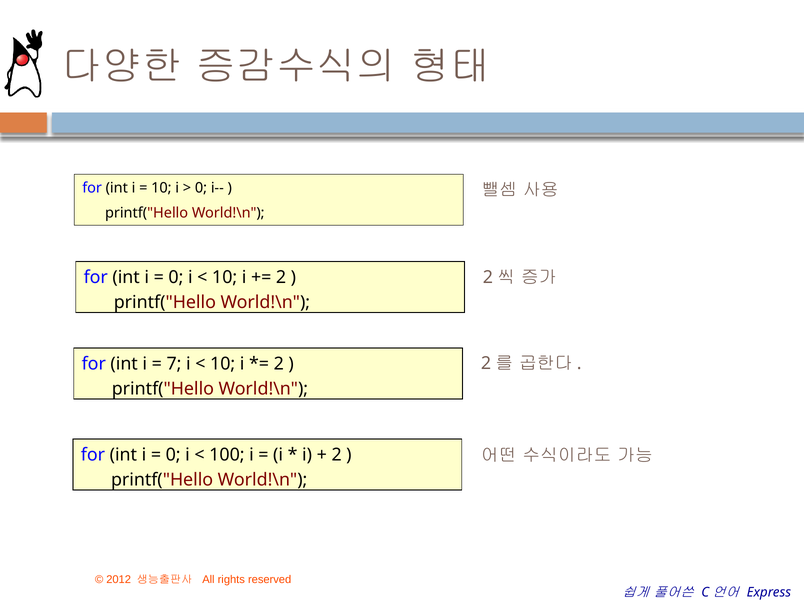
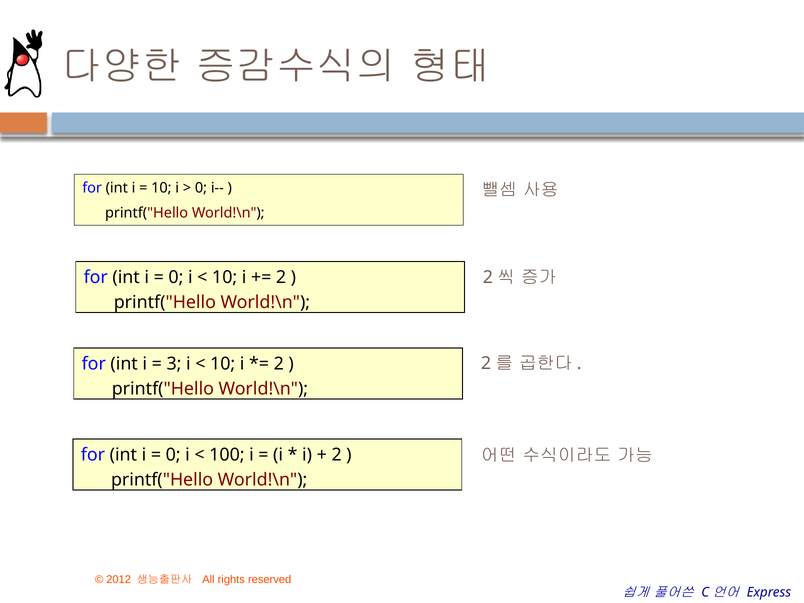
7: 7 -> 3 (174, 364)
